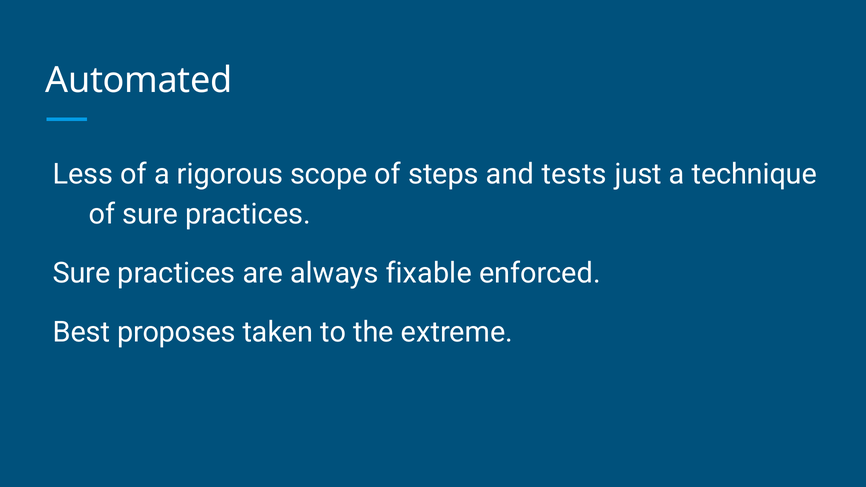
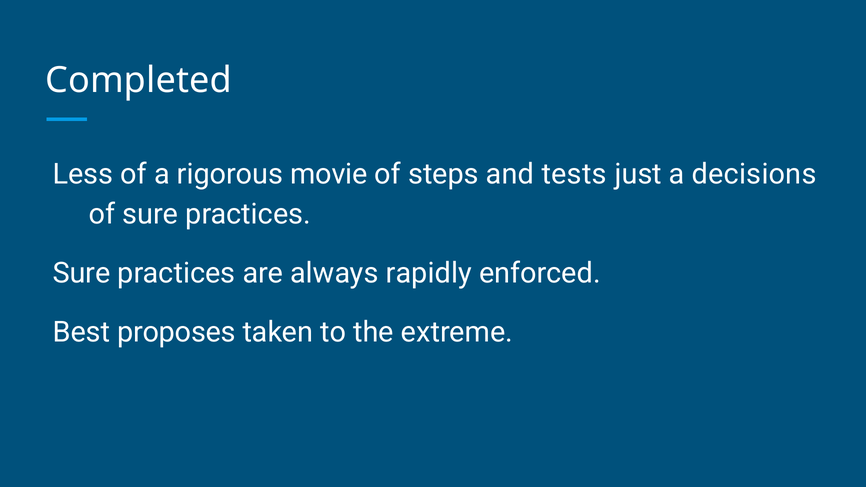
Automated: Automated -> Completed (139, 81)
scope: scope -> movie (329, 174)
technique: technique -> decisions (754, 174)
fixable: fixable -> rapidly (429, 273)
